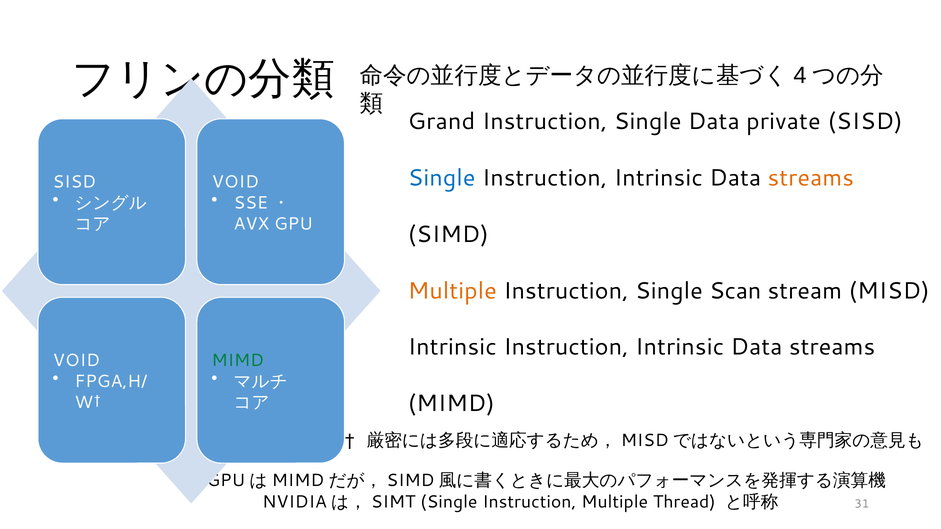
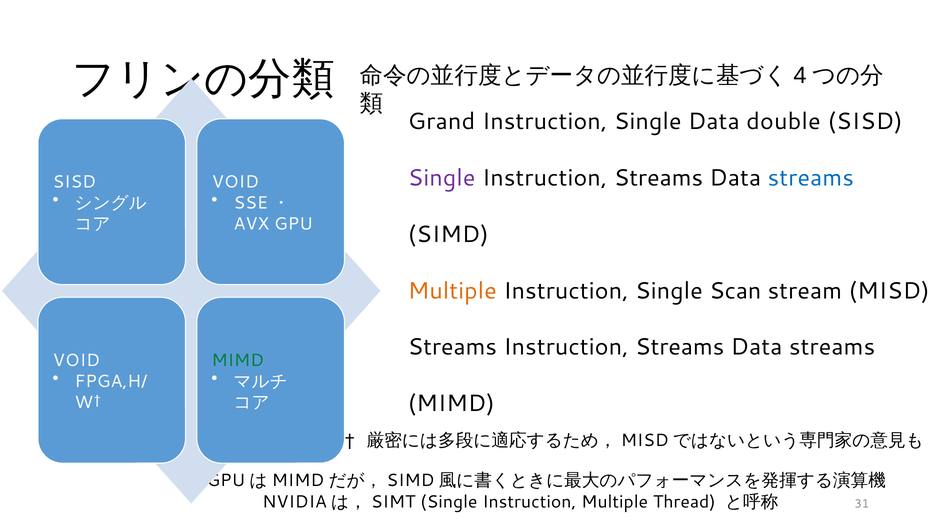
private: private -> double (783, 122)
Single colour: blue -> purple (442, 178)
Intrinsic: Intrinsic -> Streams (658, 178)
streams colour: orange -> blue (811, 178)
Intrinsic: Intrinsic -> Streams (452, 347)
Intrinsic: Intrinsic -> Streams (680, 347)
